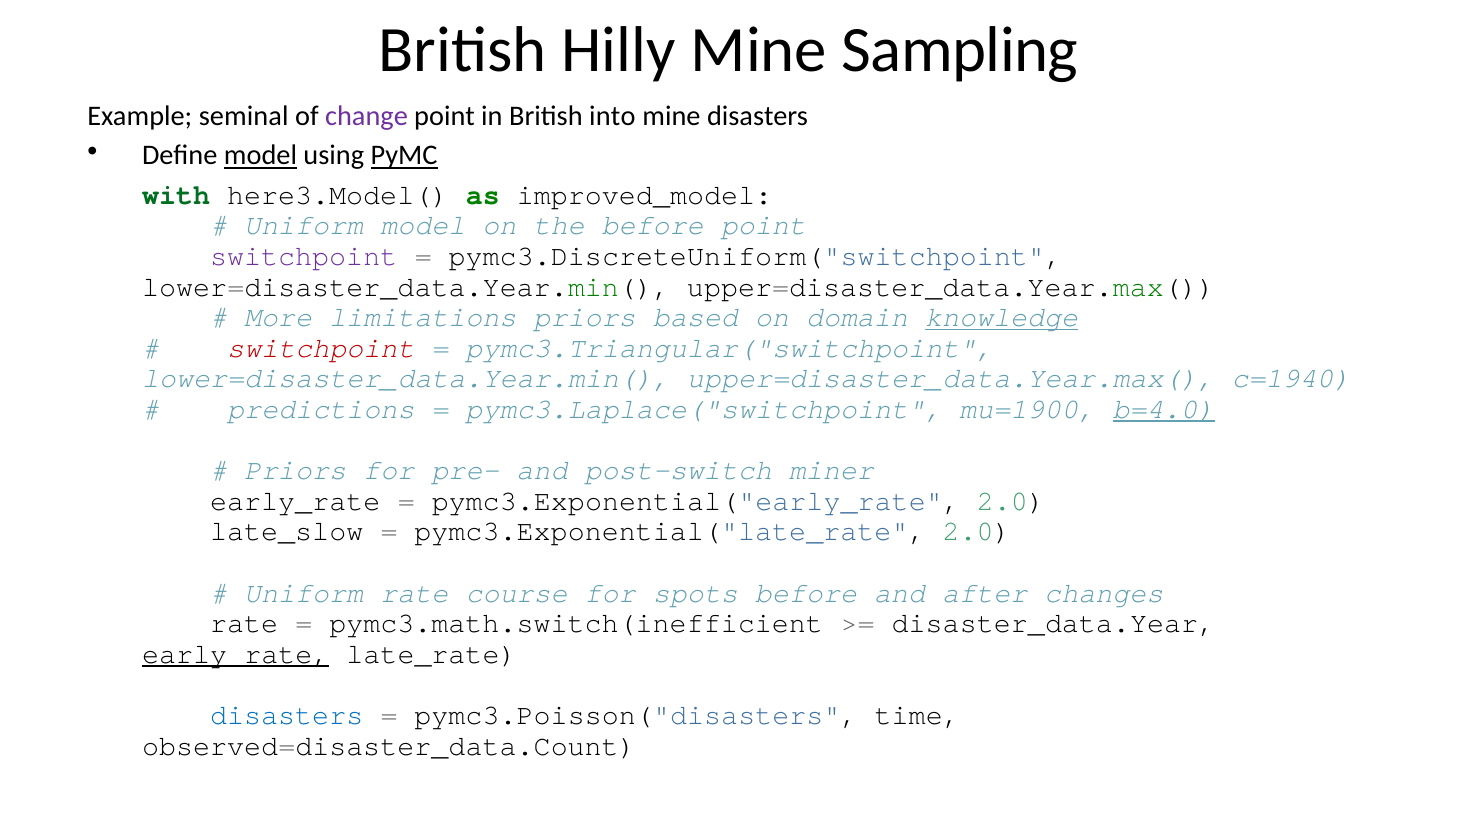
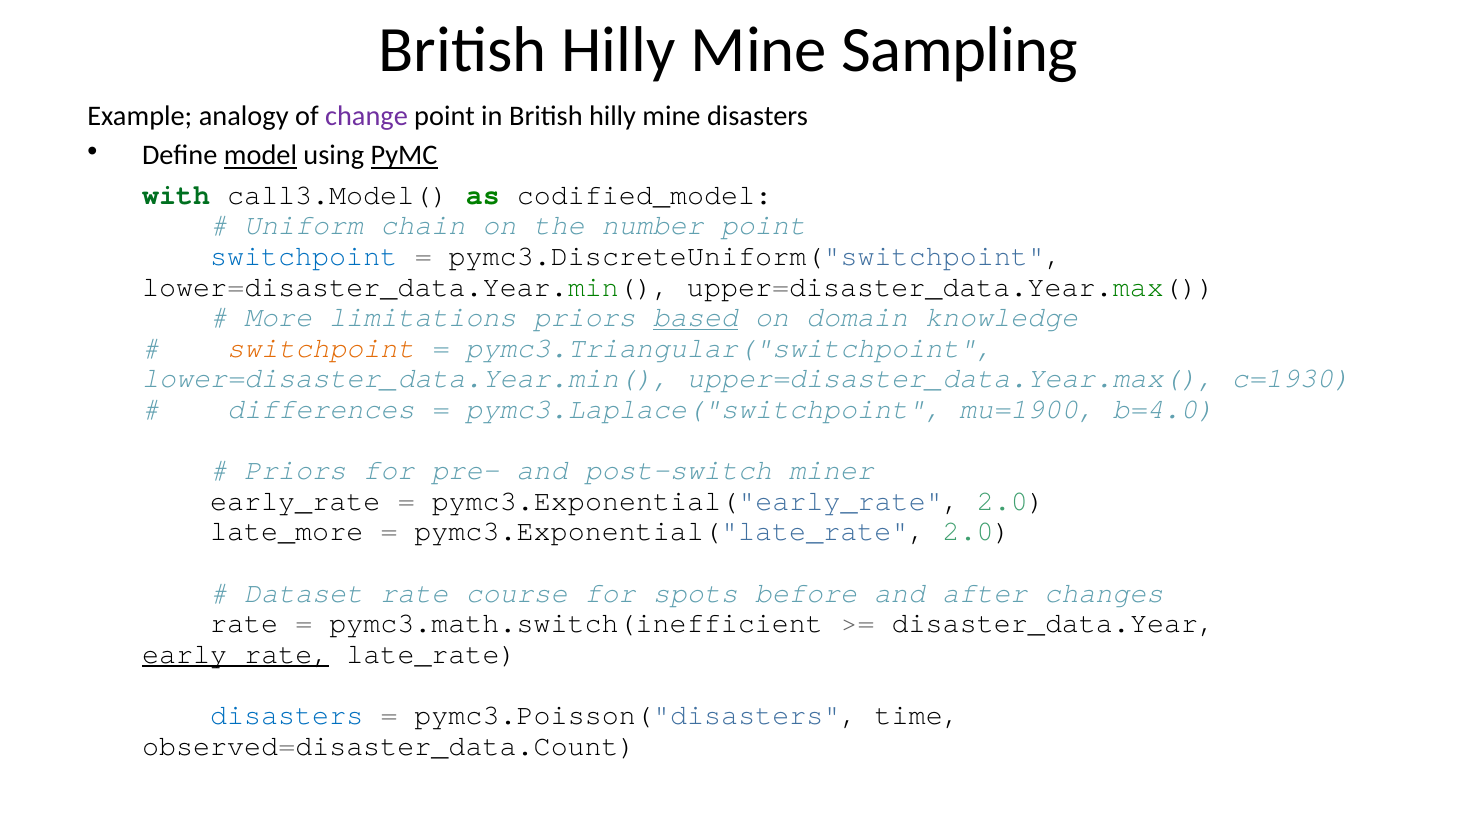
seminal: seminal -> analogy (244, 116)
in British into: into -> hilly (613, 116)
here3.Model(: here3.Model( -> call3.Model( (338, 195)
improved_model: improved_model -> codified_model (644, 195)
Uniform model: model -> chain (423, 226)
the before: before -> number (653, 226)
switchpoint colour: purple -> blue (304, 256)
based underline: none -> present (695, 318)
knowledge underline: present -> none (1002, 318)
switchpoint colour: red -> orange (321, 348)
c=1940: c=1940 -> c=1930 (1291, 379)
predictions: predictions -> differences (321, 409)
b=4.0 underline: present -> none (1164, 409)
late_slow: late_slow -> late_more (287, 532)
Uniform: Uniform -> Dataset (304, 593)
